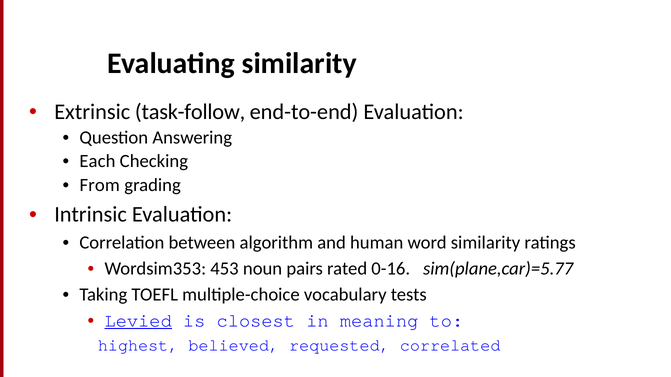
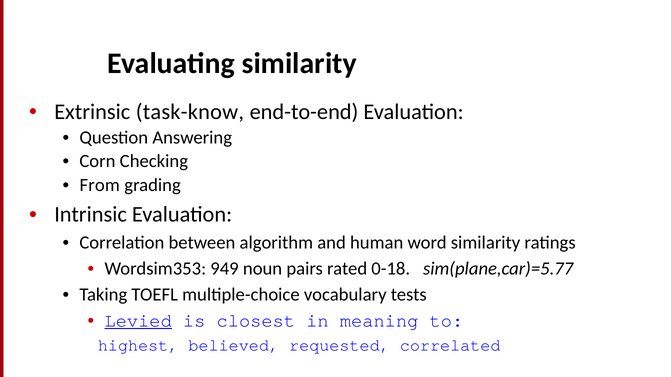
task-follow: task-follow -> task-know (190, 112)
Each: Each -> Corn (97, 161)
453: 453 -> 949 (225, 269)
0-16: 0-16 -> 0-18 (391, 269)
